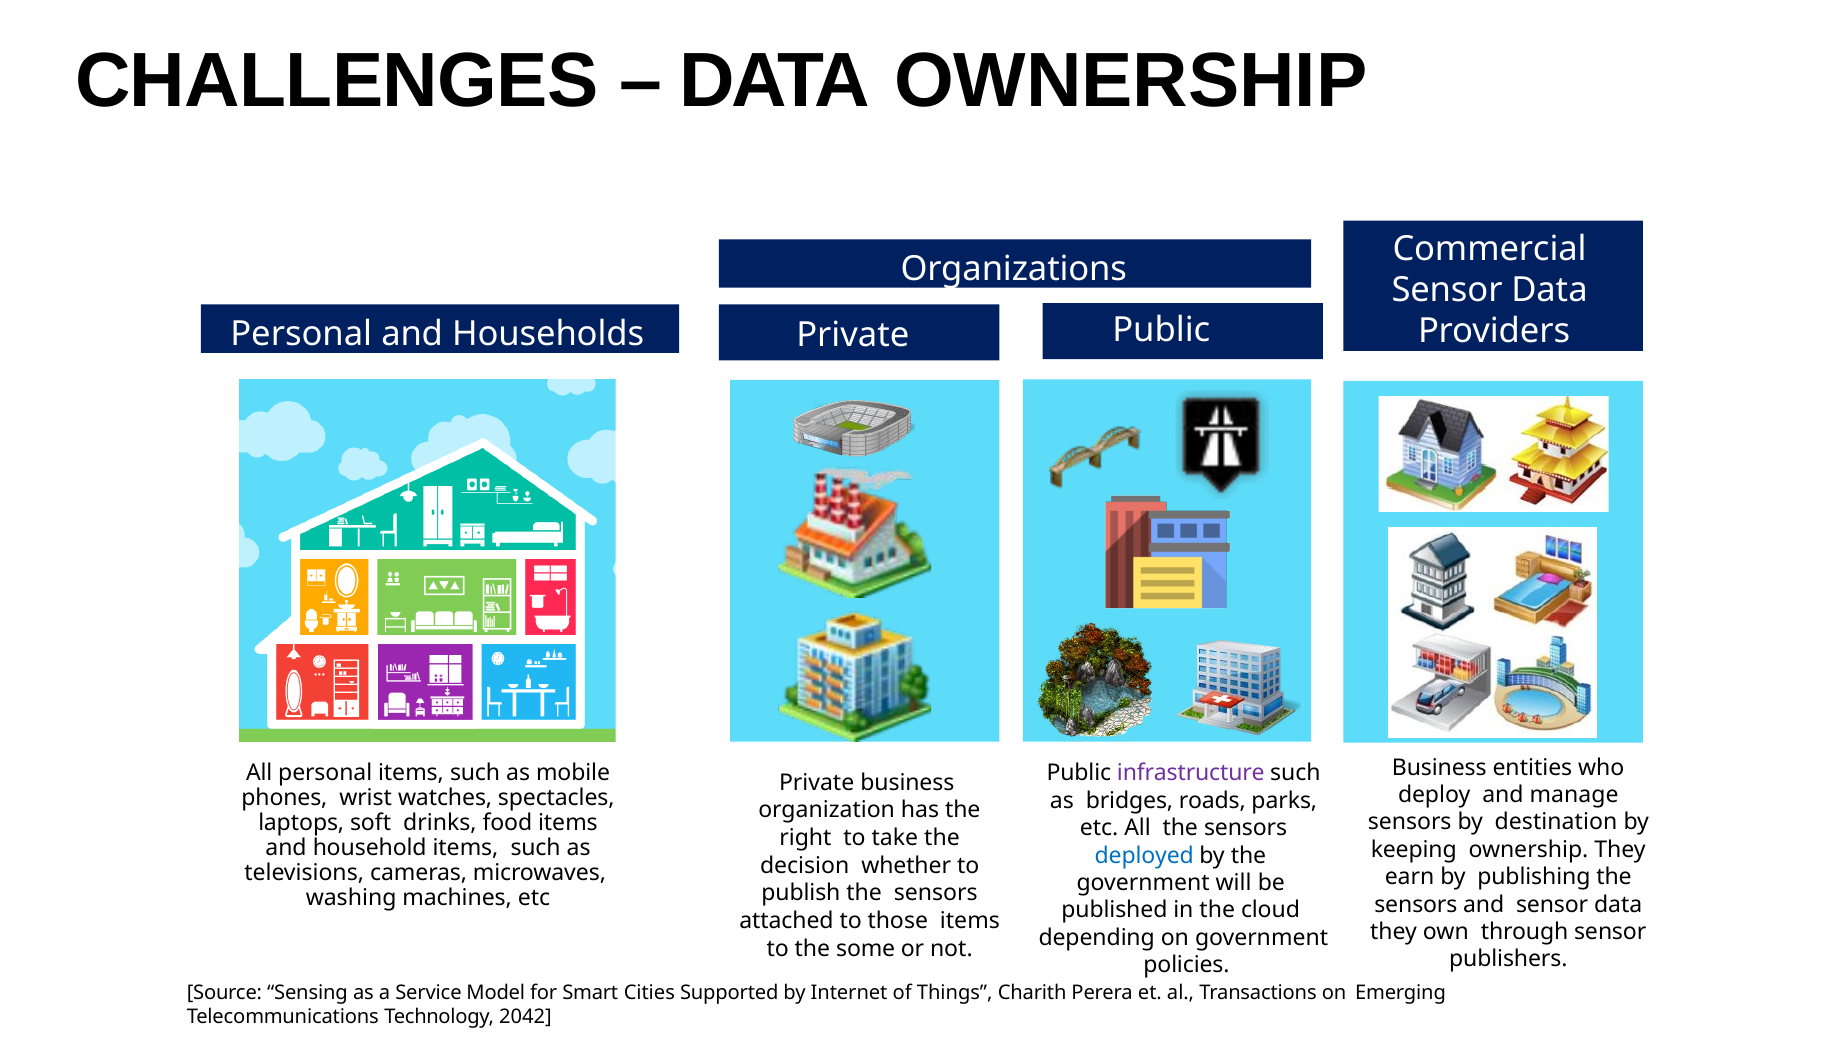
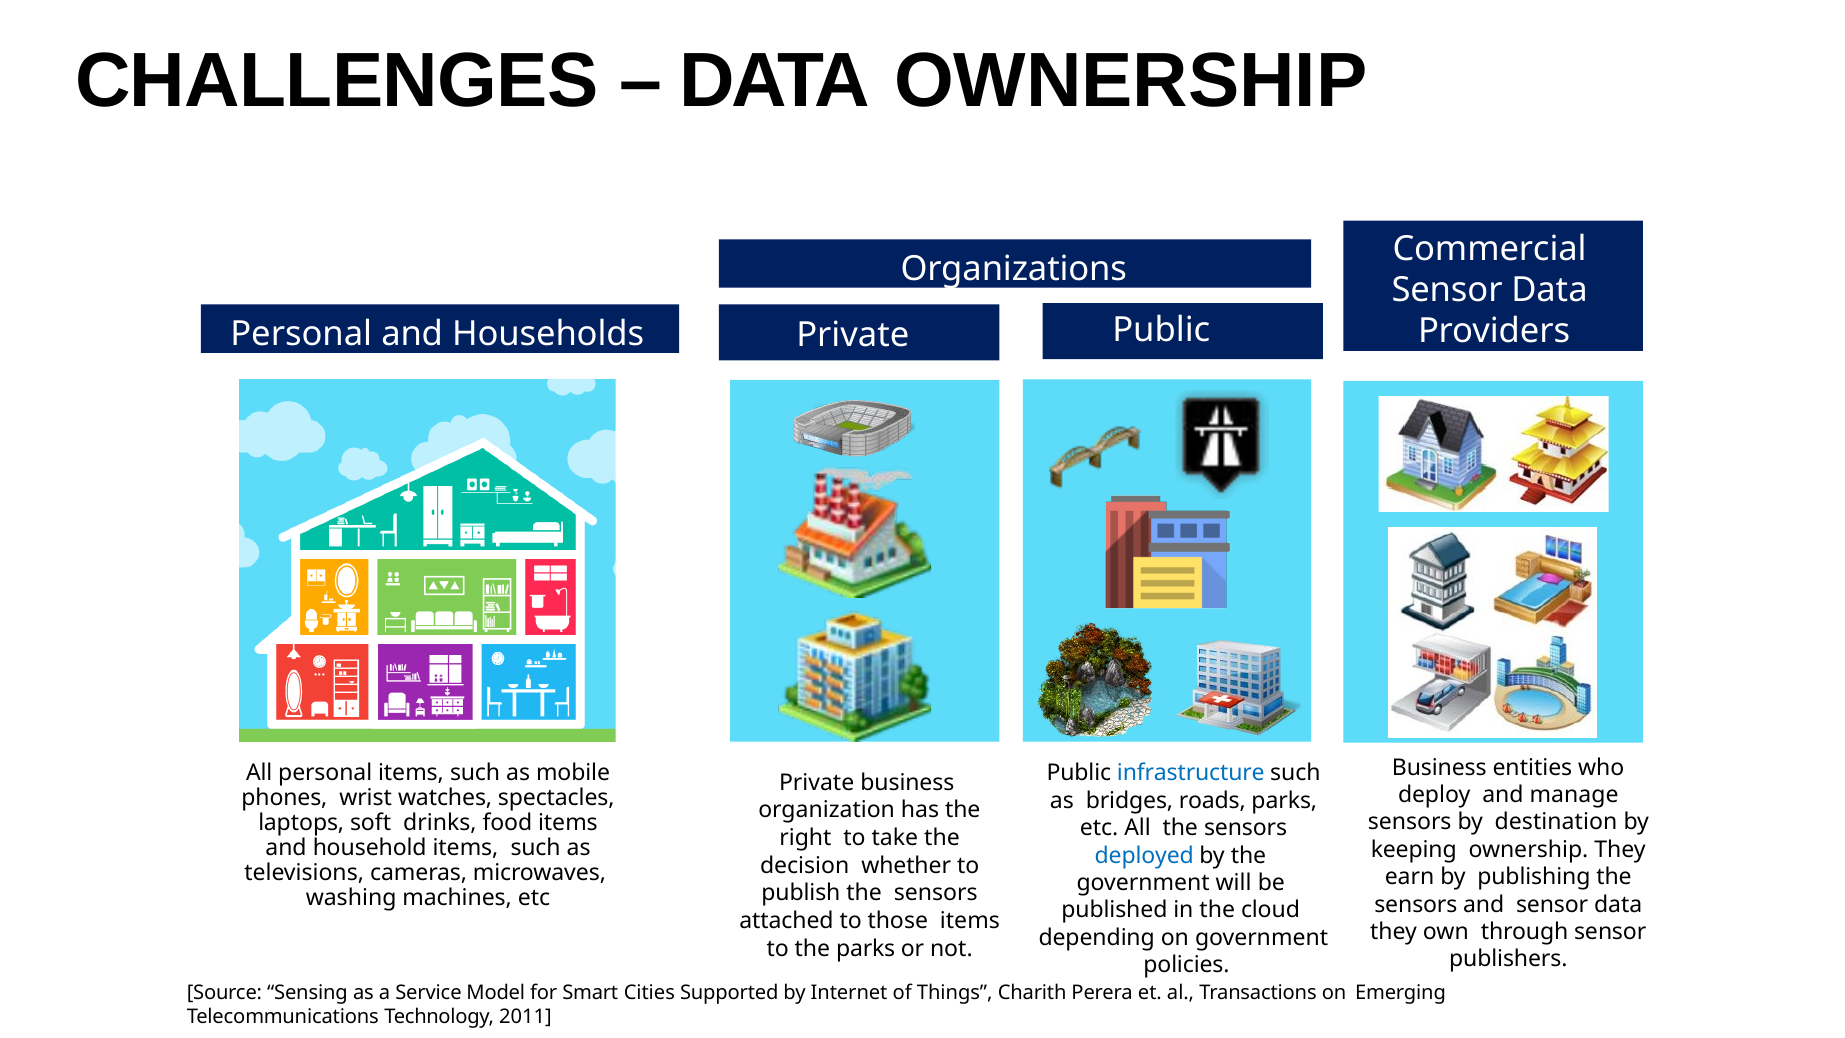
infrastructure colour: purple -> blue (1191, 773)
the some: some -> parks (866, 948)
2042: 2042 -> 2011 (525, 1016)
